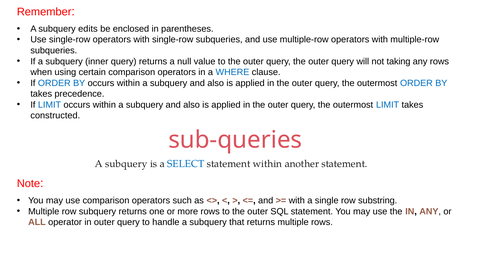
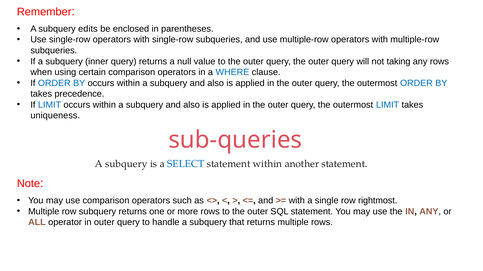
constructed: constructed -> uniqueness (55, 116)
substring: substring -> rightmost (378, 201)
